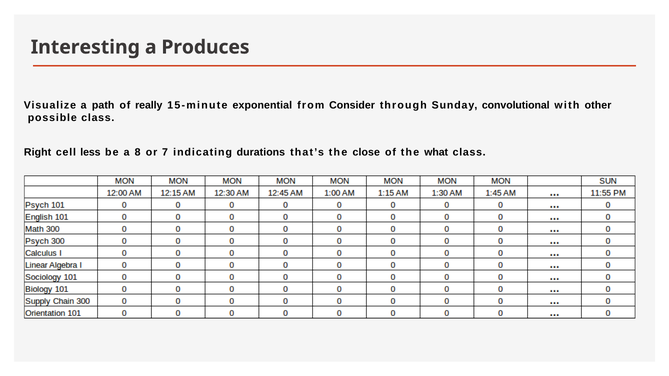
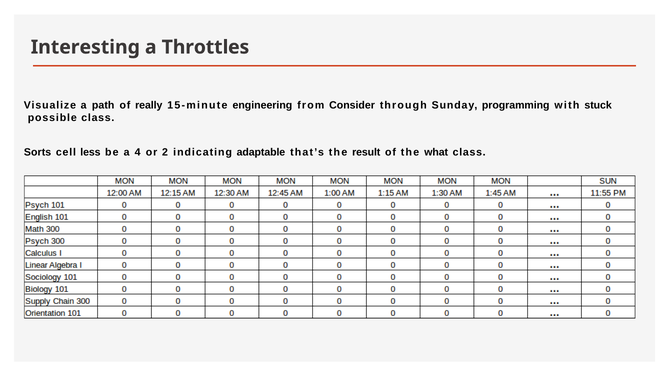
Produces: Produces -> Throttles (205, 47)
exponential: exponential -> engineering (262, 105)
convolutional: convolutional -> programming (516, 105)
other: other -> stuck (598, 105)
Right: Right -> Sorts (38, 153)
8: 8 -> 4 (138, 153)
7: 7 -> 2 (165, 153)
durations: durations -> adaptable (261, 153)
close: close -> result (366, 153)
